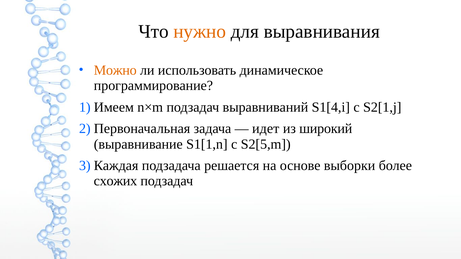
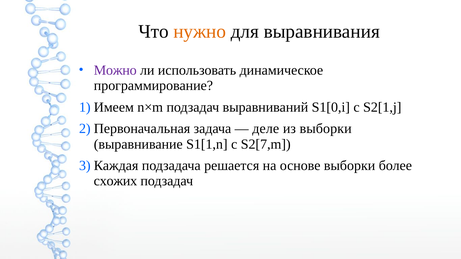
Можно colour: orange -> purple (115, 70)
S1[4,i: S1[4,i -> S1[0,i (331, 107)
идет: идет -> деле (266, 129)
из широкий: широкий -> выборки (326, 129)
S2[5,m: S2[5,m -> S2[7,m (266, 144)
